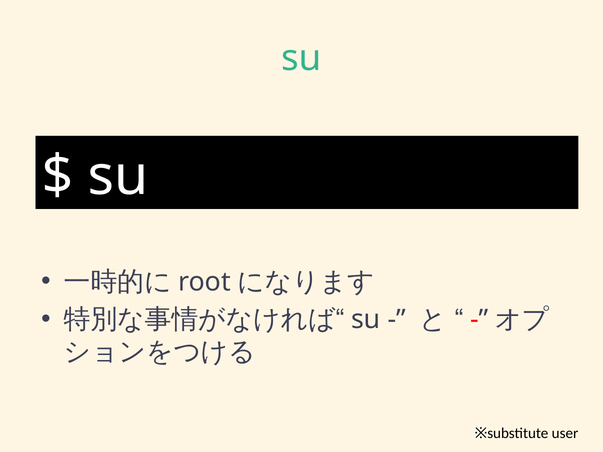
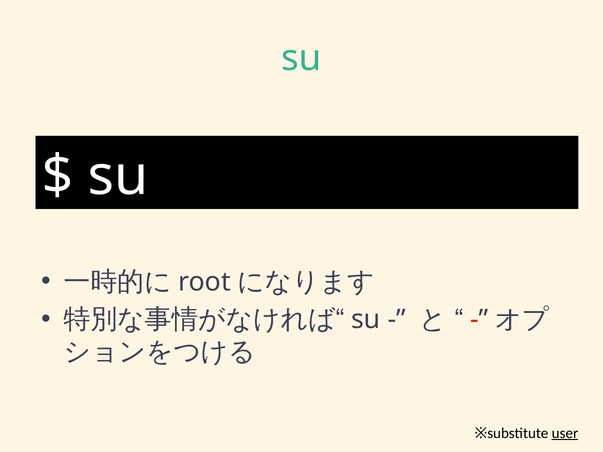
user underline: none -> present (565, 433)
